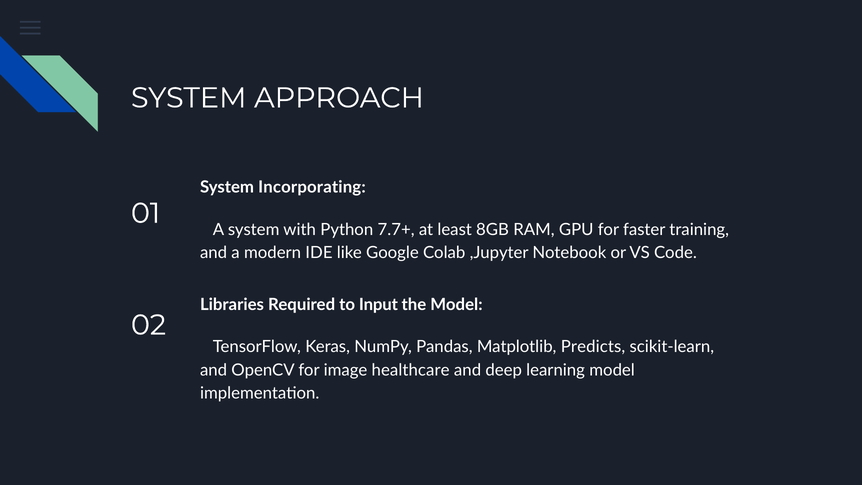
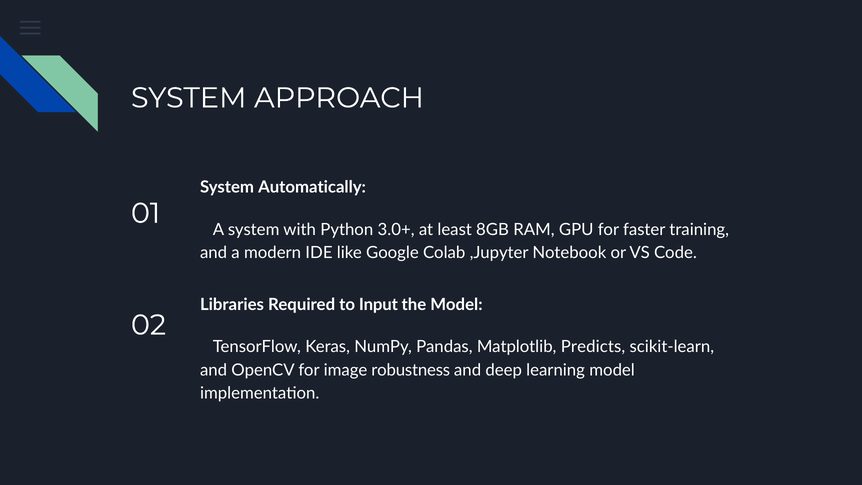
Incorporating: Incorporating -> Automatically (312, 187)
7.7+: 7.7+ -> 3.0+ (396, 229)
healthcare: healthcare -> robustness (411, 370)
